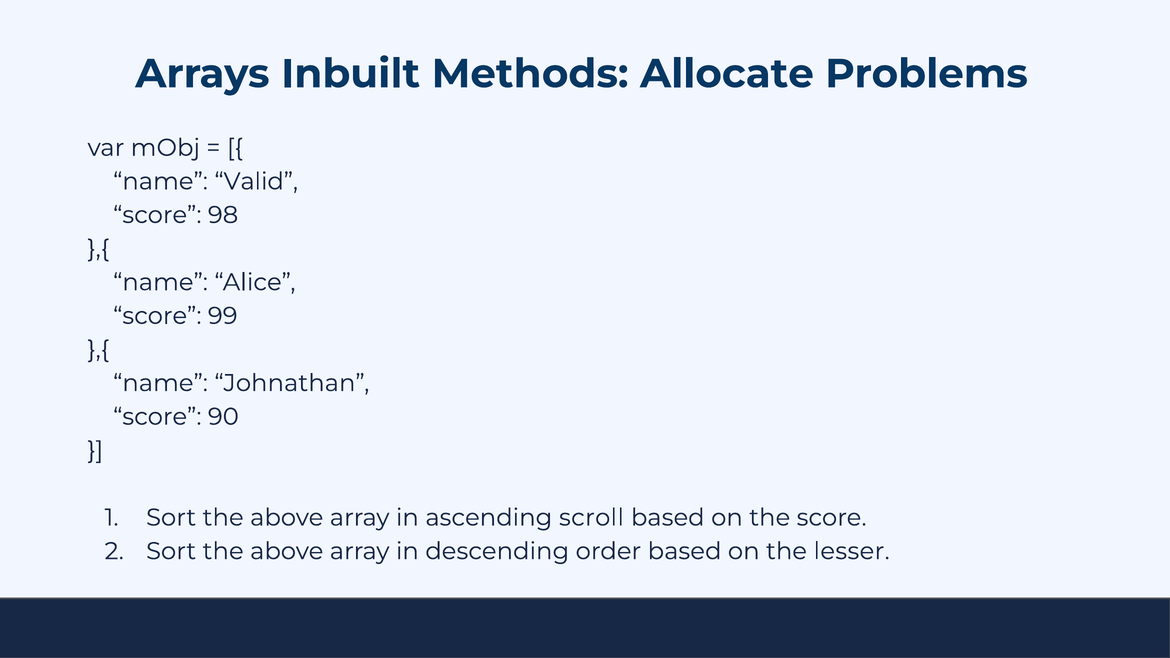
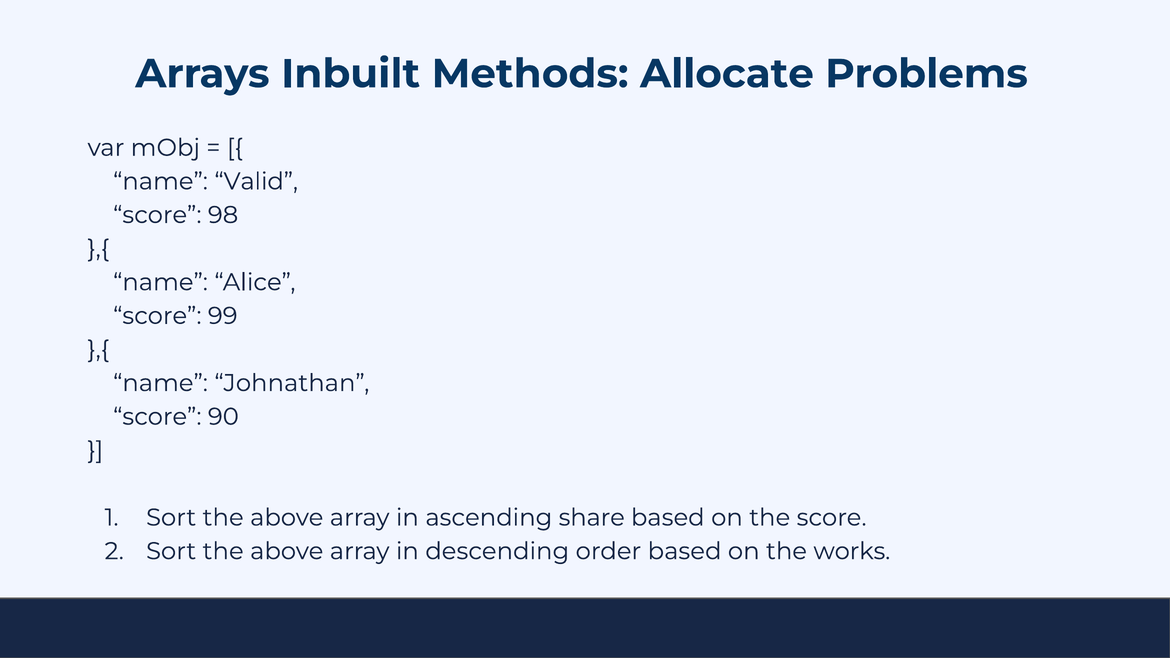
scroll: scroll -> share (592, 518)
lesser: lesser -> works (852, 551)
